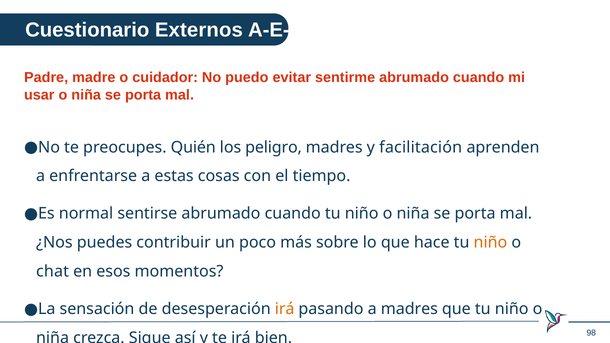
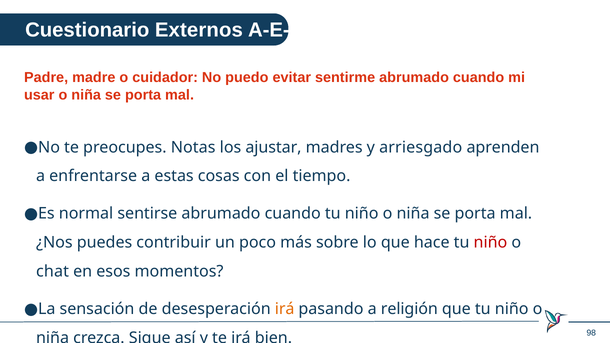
Quién: Quién -> Notas (193, 147)
peligro: peligro -> ajustar (273, 147)
facilitación: facilitación -> arriesgado (421, 147)
niño colour: orange -> red (490, 243)
a madres: madres -> religión (409, 309)
